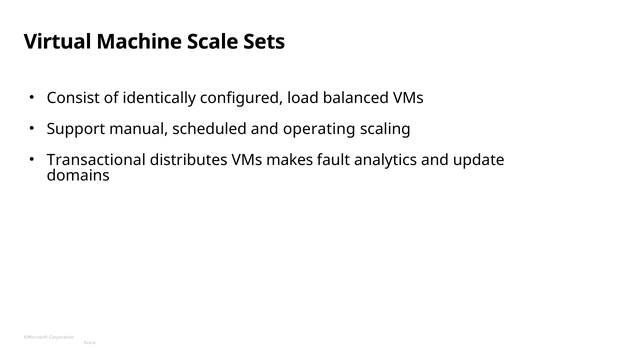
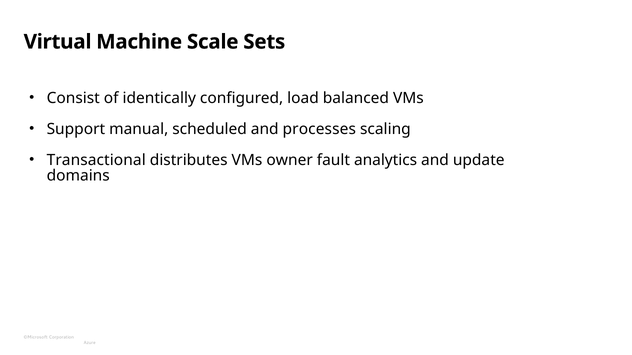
operating: operating -> processes (319, 129)
makes: makes -> owner (290, 160)
